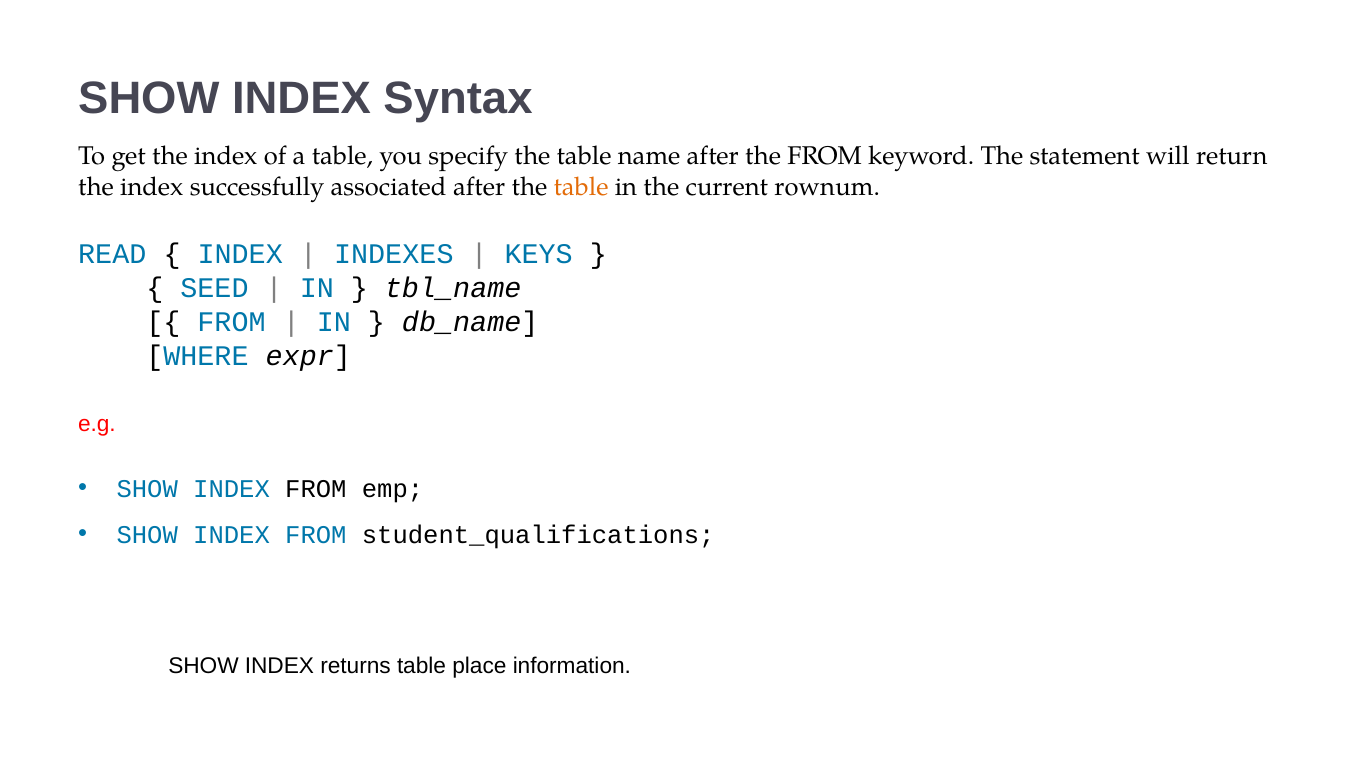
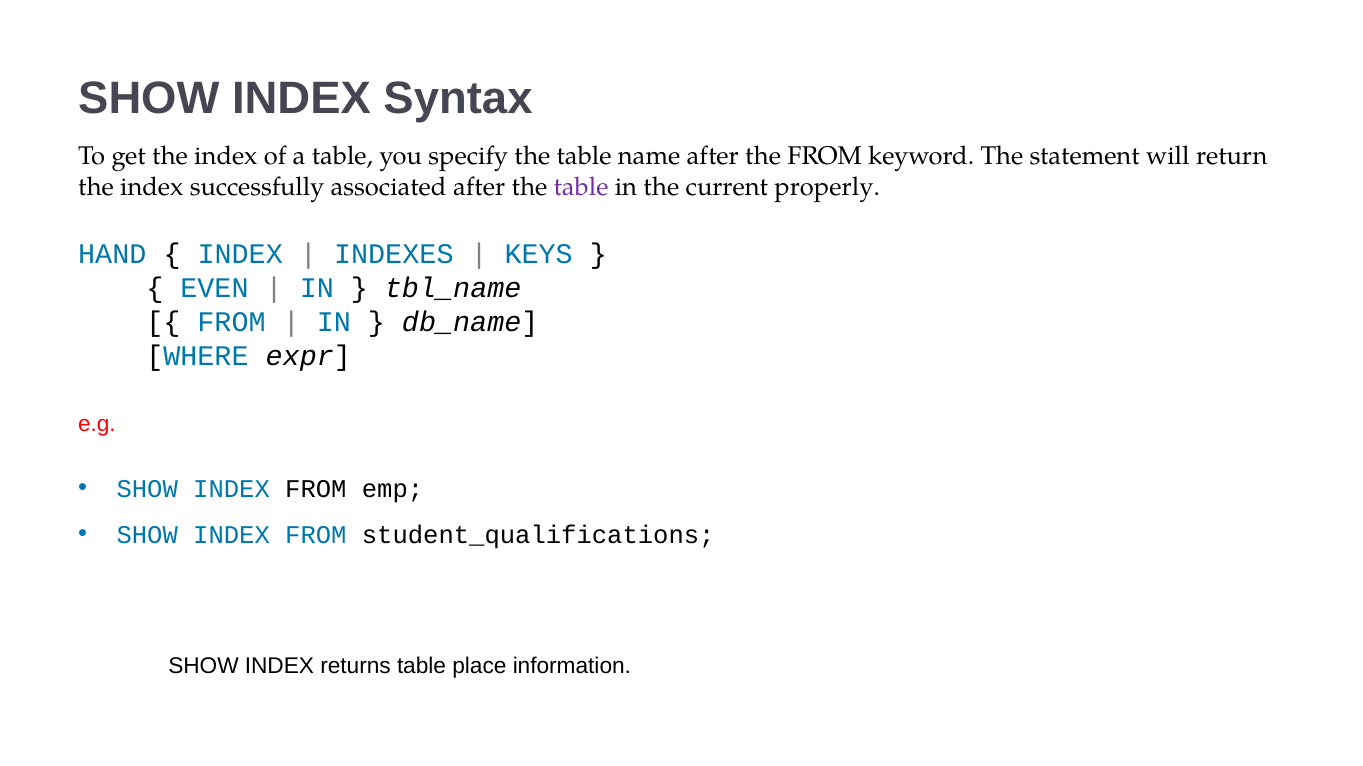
table colour: orange -> purple (581, 187)
rownum: rownum -> properly (827, 187)
READ: READ -> HAND (112, 254)
SEED: SEED -> EVEN (214, 288)
